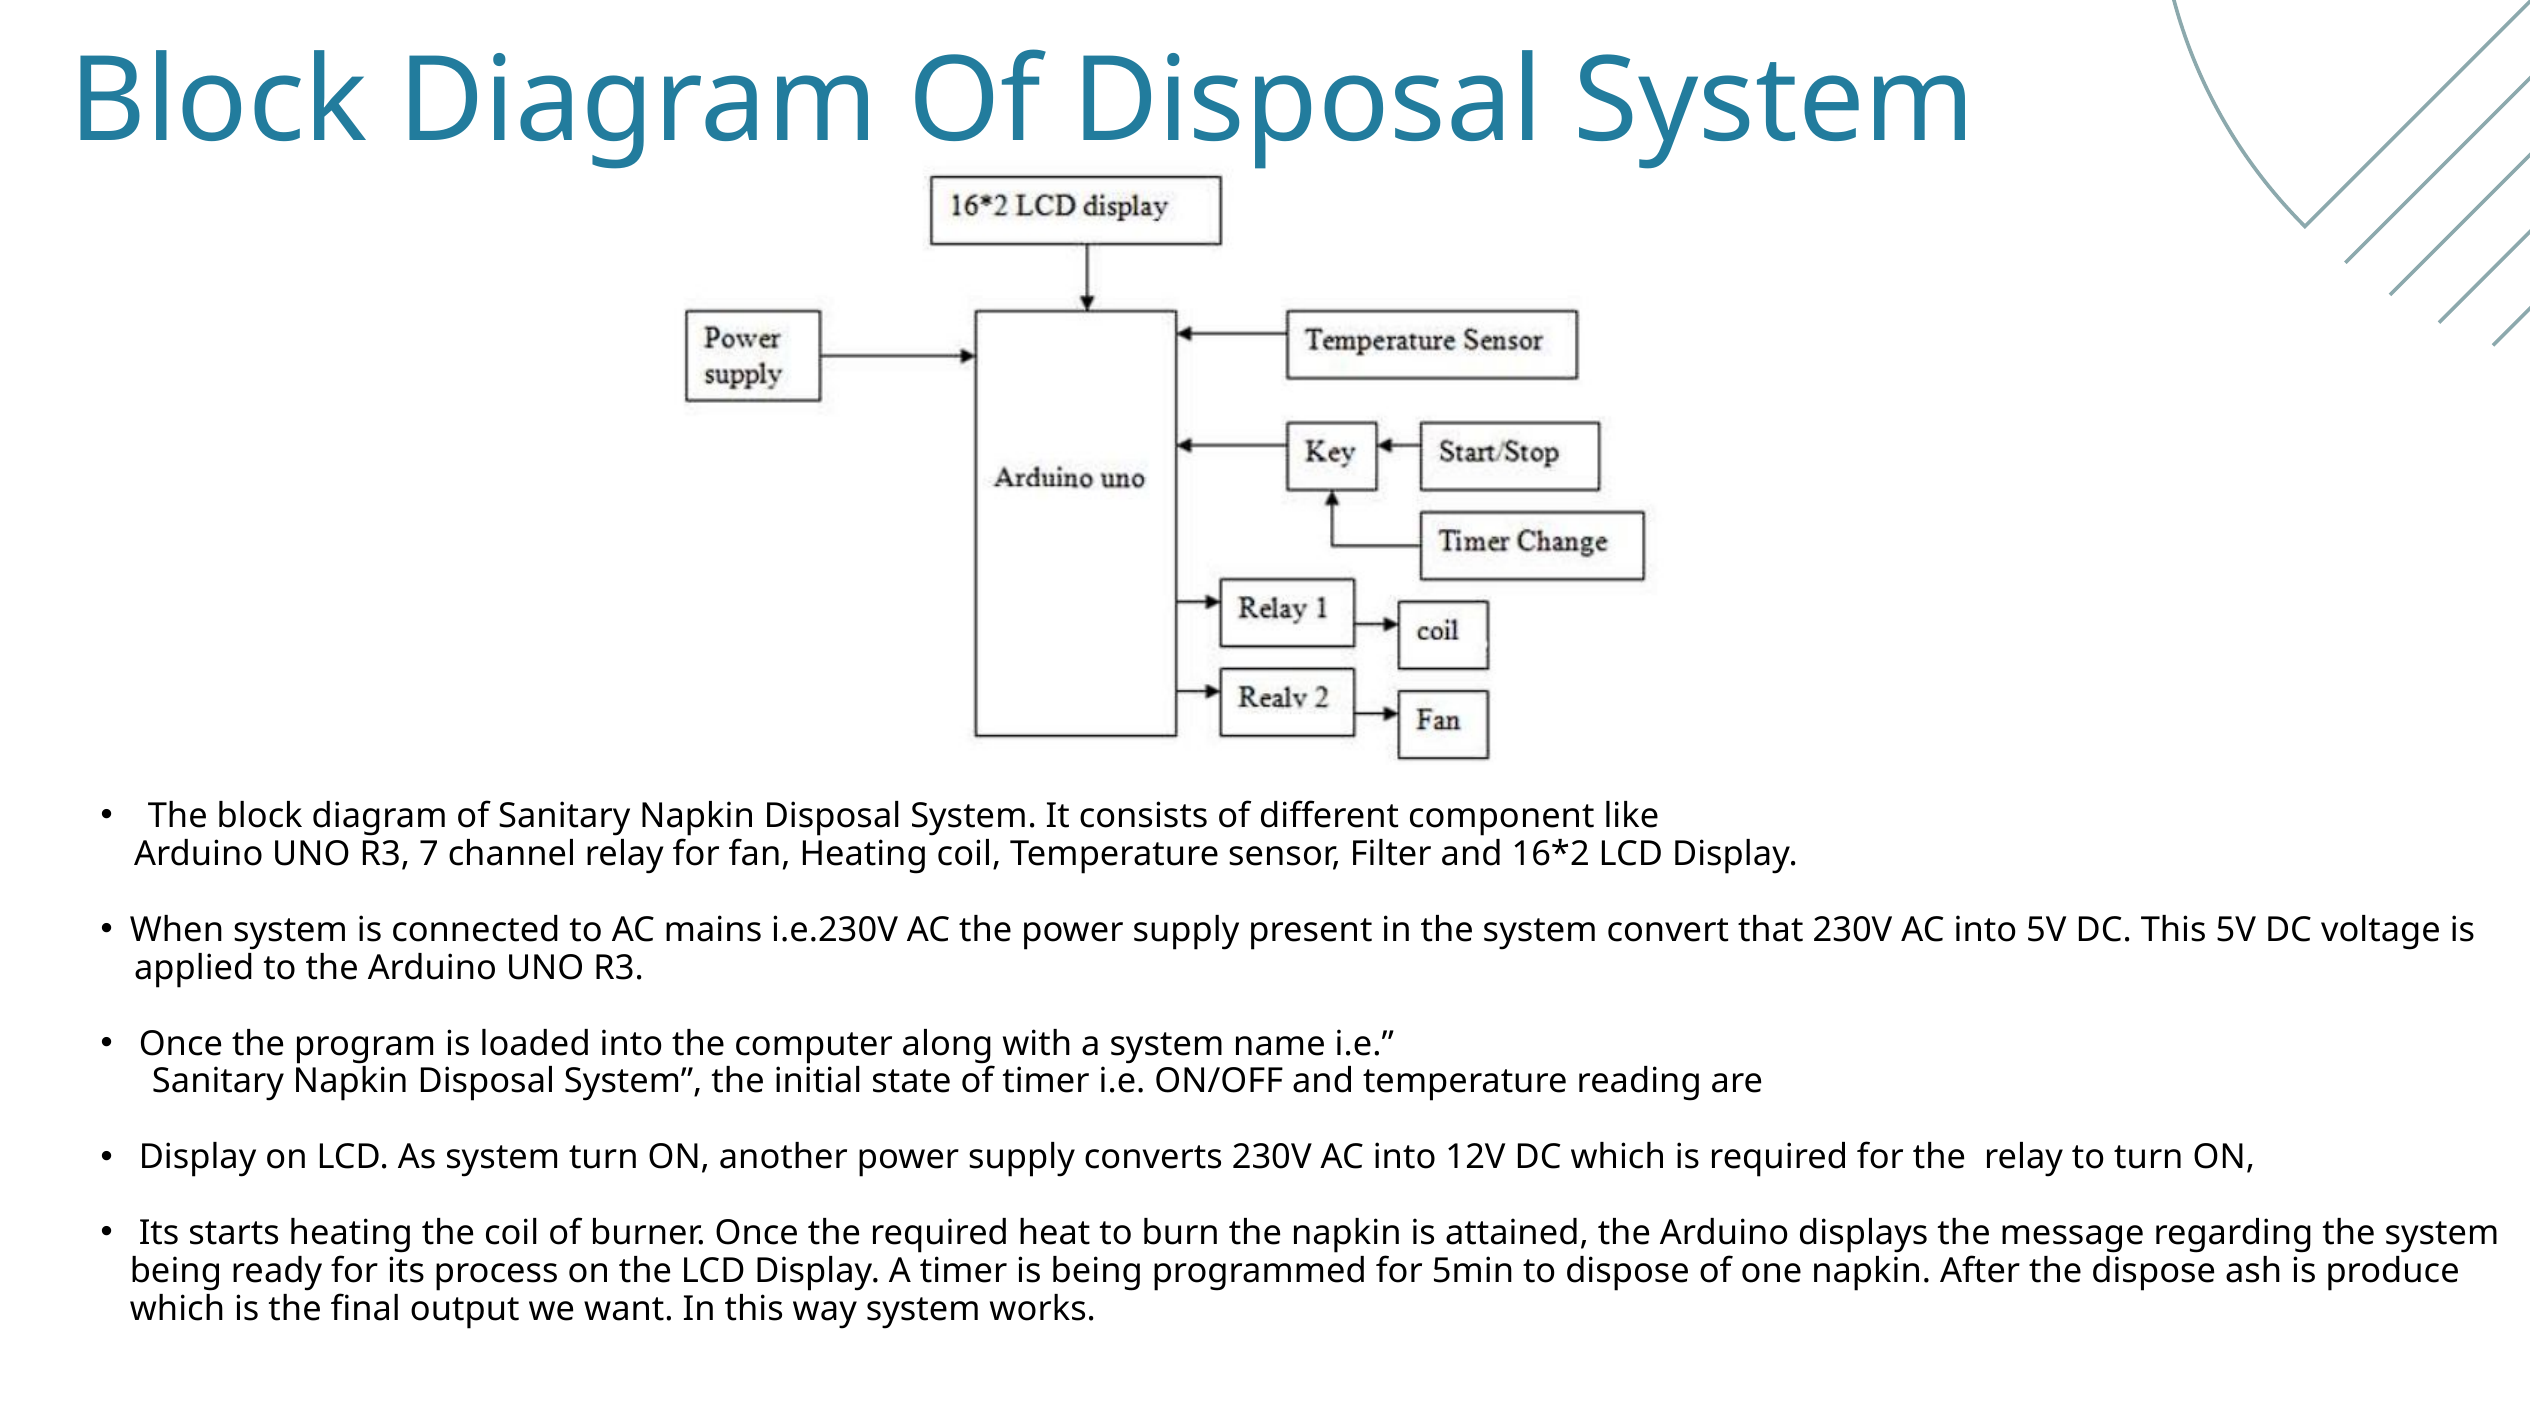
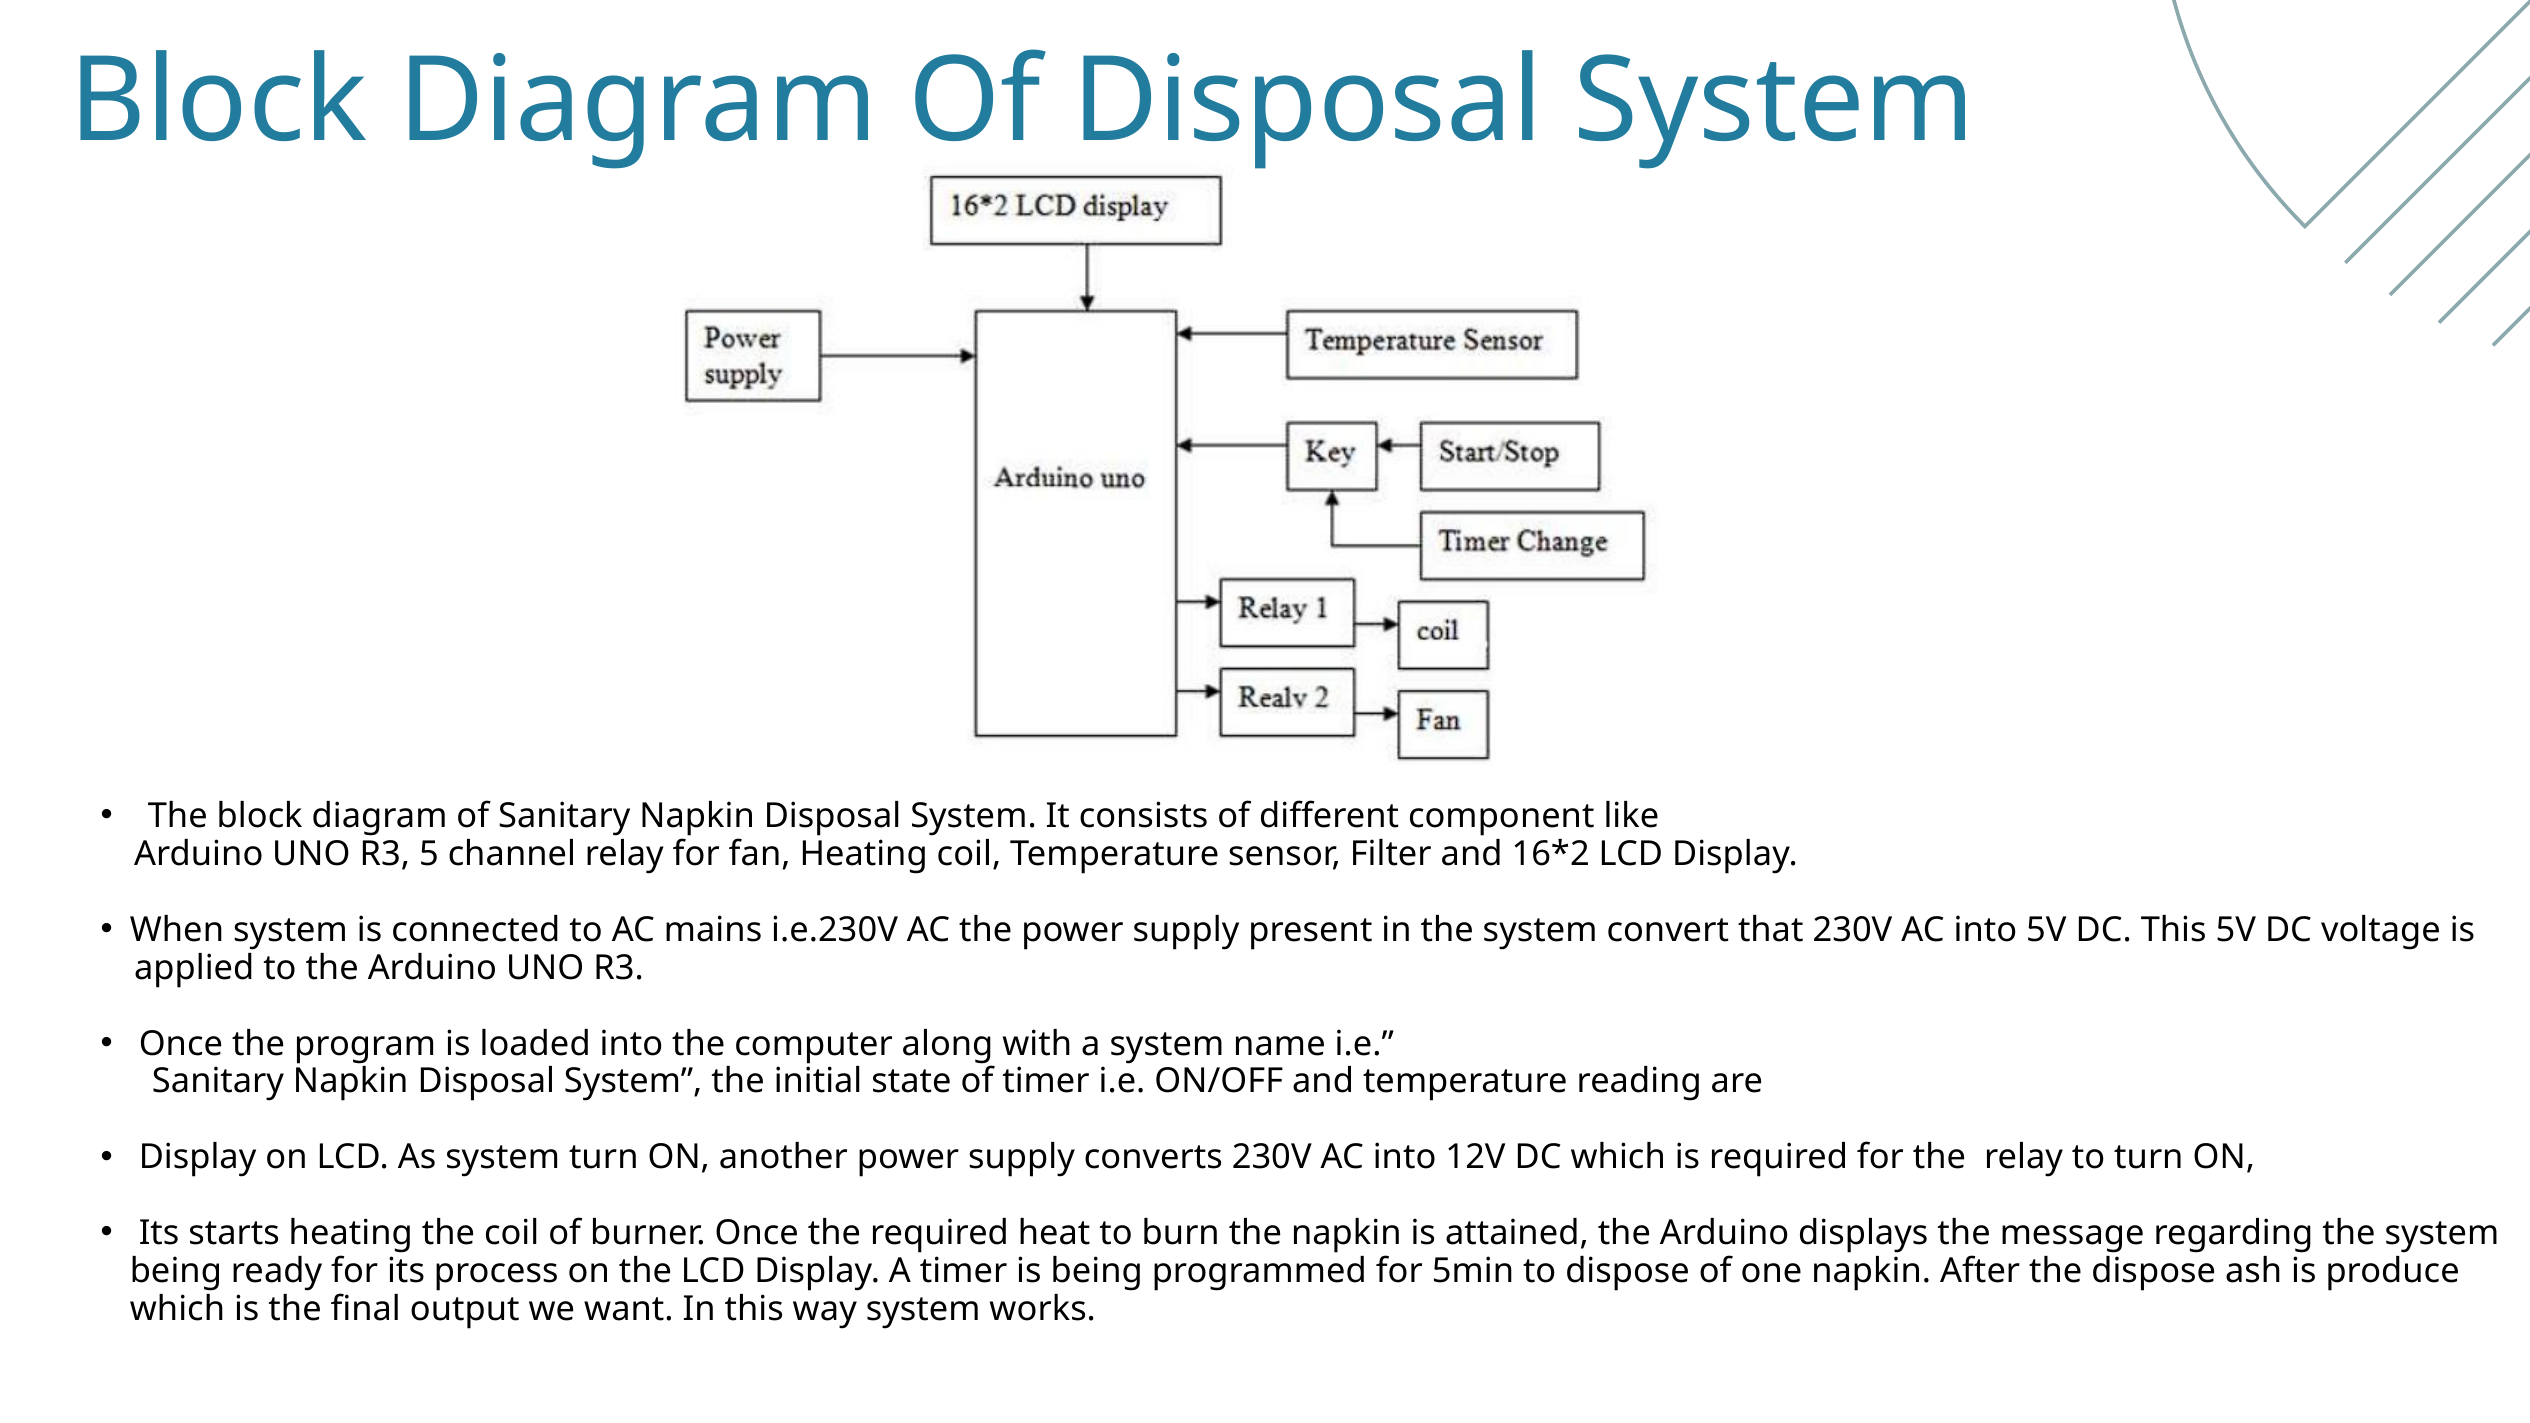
7: 7 -> 5 (429, 854)
